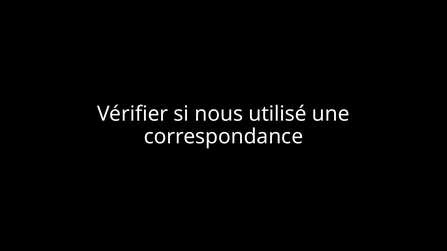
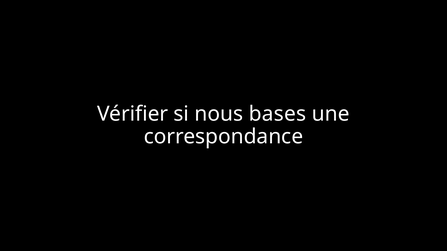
utilisé: utilisé -> bases (277, 114)
